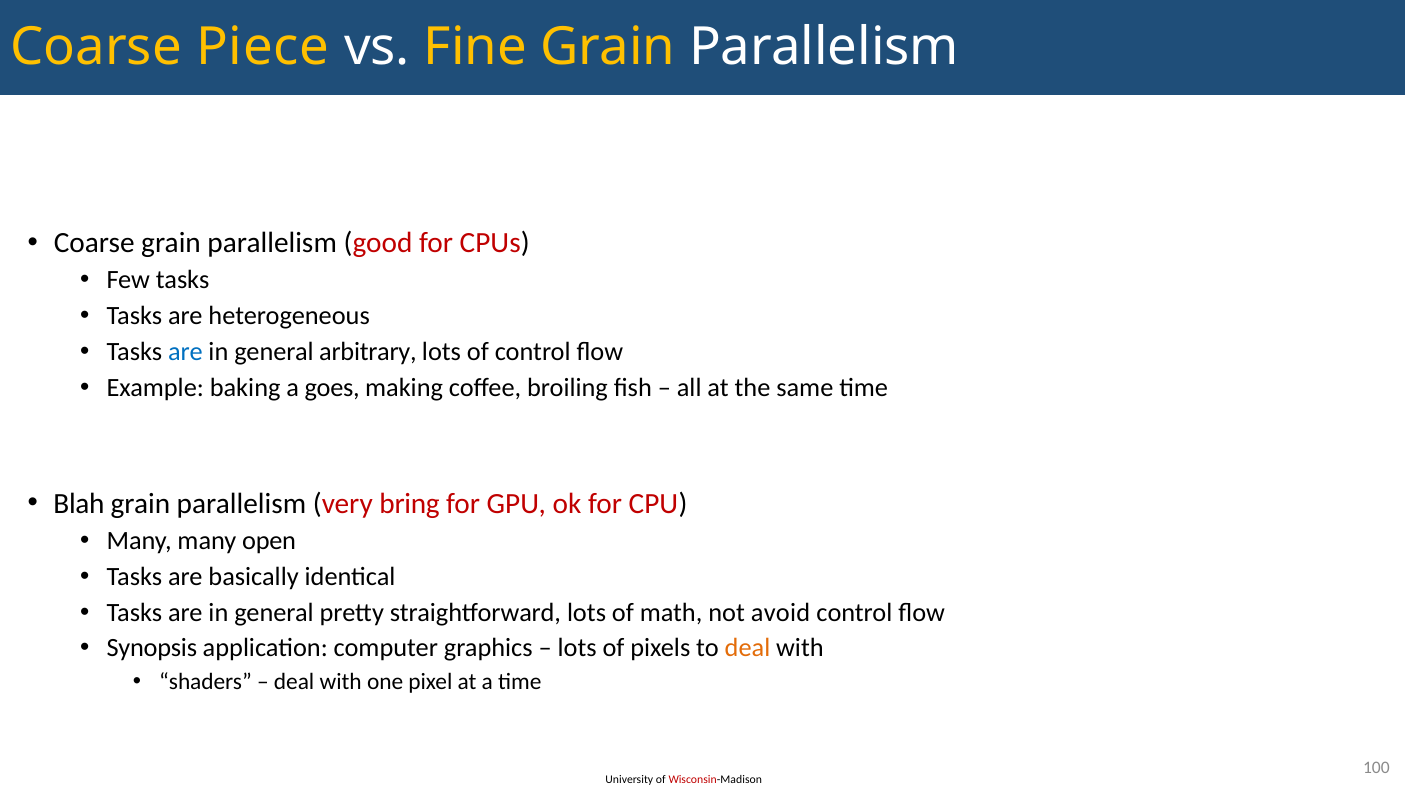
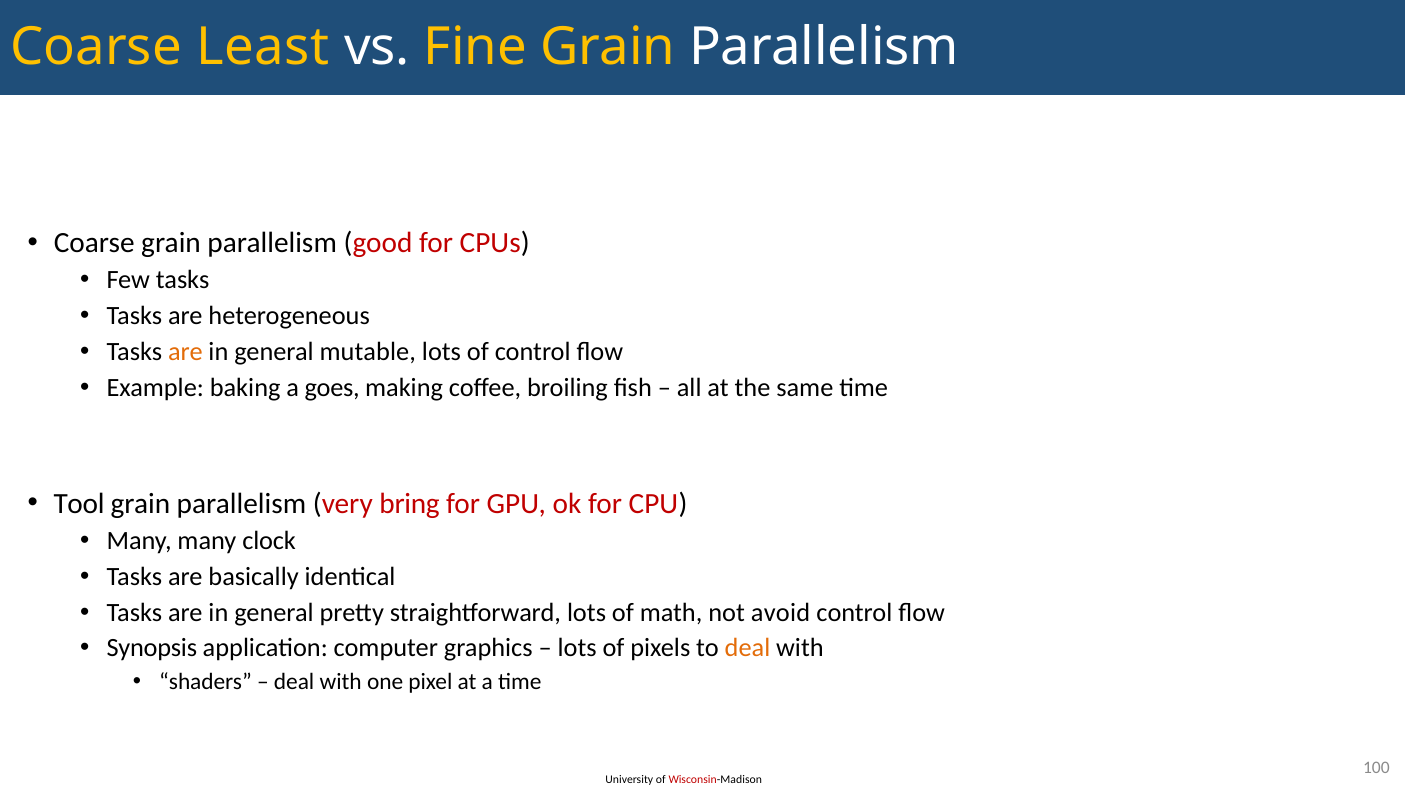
Piece: Piece -> Least (263, 47)
are colour: blue -> orange (185, 352)
arbitrary: arbitrary -> mutable (368, 352)
Blah: Blah -> Tool (79, 504)
open: open -> clock (269, 541)
